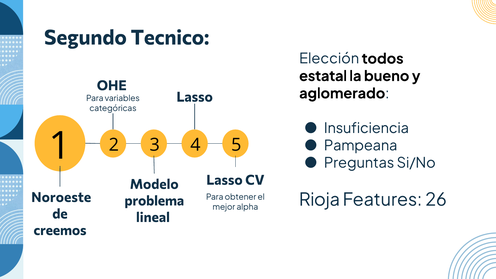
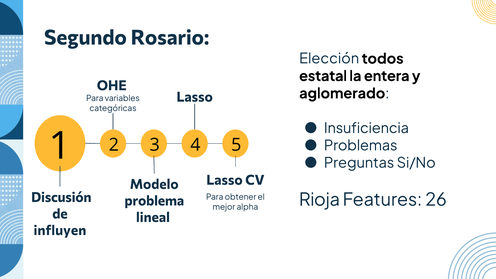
Tecnico: Tecnico -> Rosario (170, 38)
bueno: bueno -> entera (387, 76)
Pampeana: Pampeana -> Problemas (361, 146)
Noroeste: Noroeste -> Discusión (61, 197)
creemos: creemos -> influyen (60, 230)
